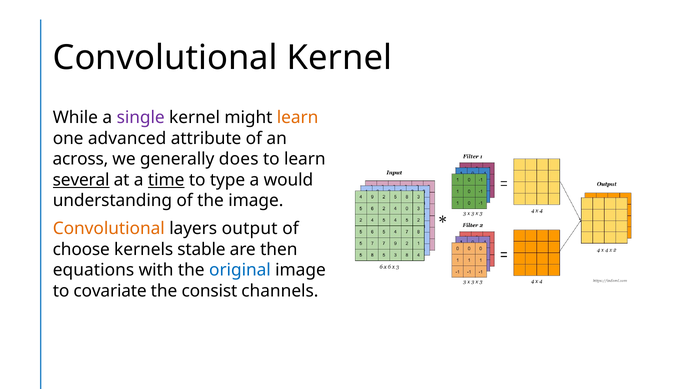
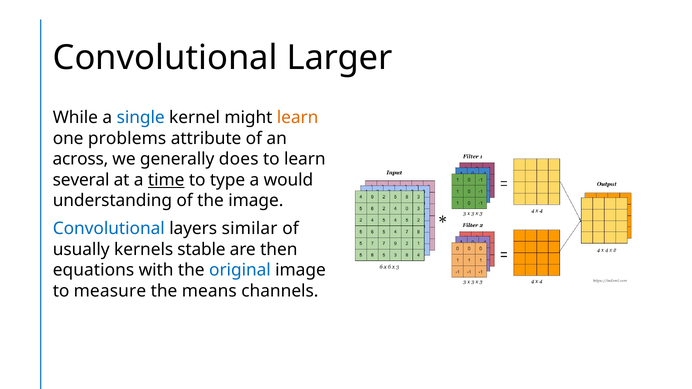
Convolutional Kernel: Kernel -> Larger (340, 58)
single colour: purple -> blue (141, 118)
advanced: advanced -> problems (127, 139)
several underline: present -> none (81, 180)
Convolutional colour: orange -> blue (109, 229)
output: output -> similar (250, 229)
choose: choose -> usually (81, 250)
covariate: covariate -> measure (110, 291)
consist: consist -> means (209, 291)
